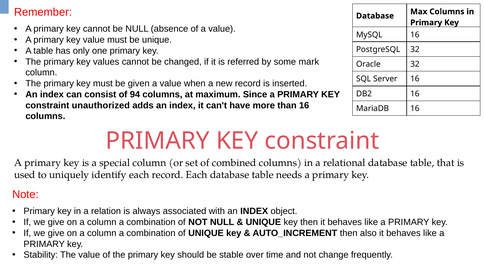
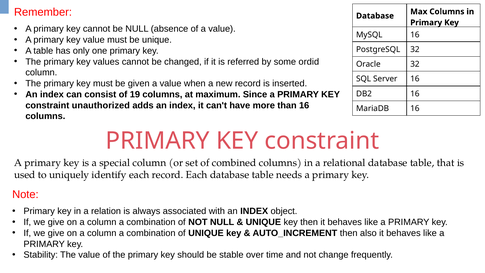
mark: mark -> ordid (309, 62)
94: 94 -> 19 (135, 94)
